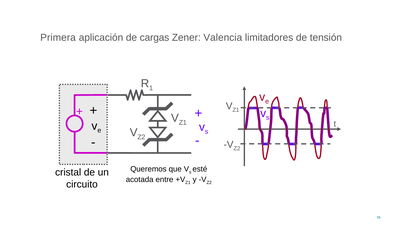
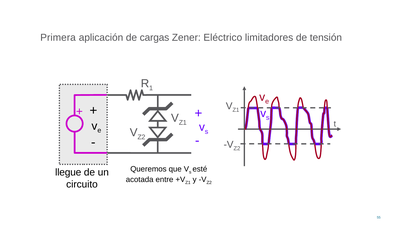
Valencia: Valencia -> Eléctrico (223, 37)
cristal: cristal -> llegue (68, 172)
